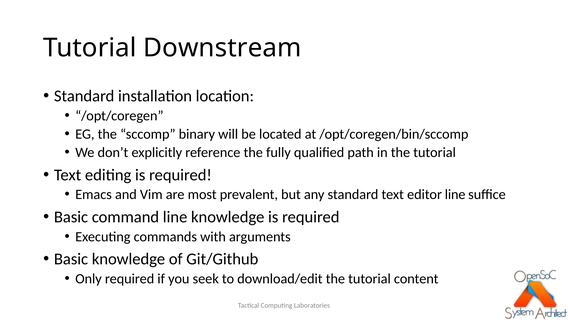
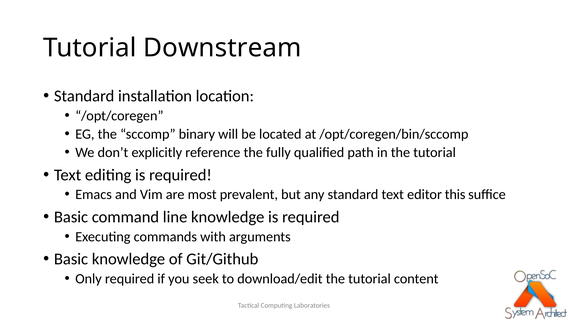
editor line: line -> this (455, 194)
